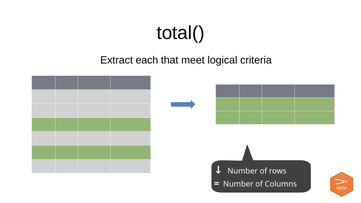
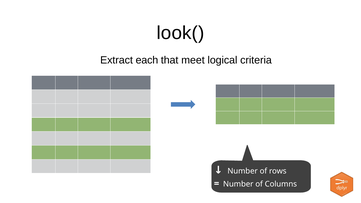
total(: total( -> look( (180, 33)
